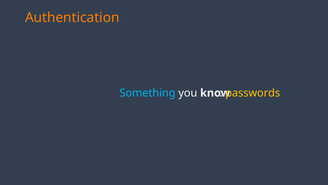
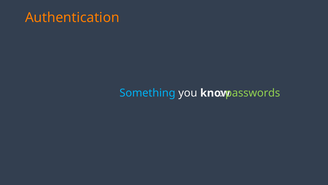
passwords colour: yellow -> light green (253, 93)
